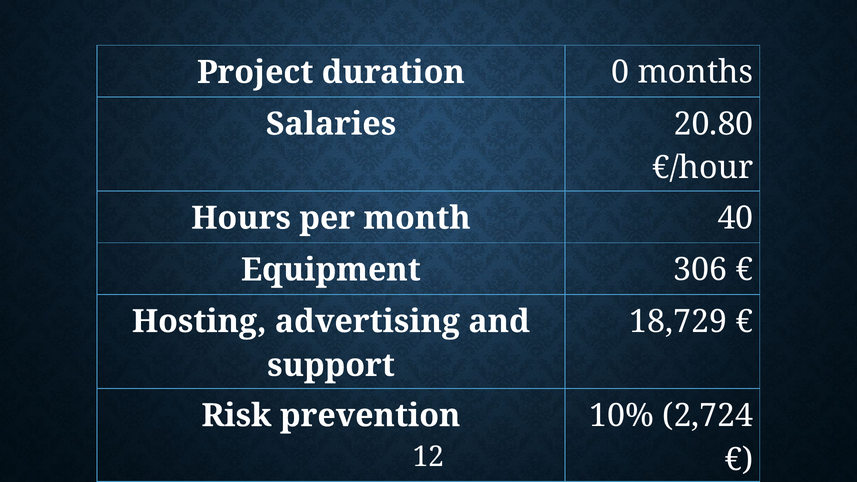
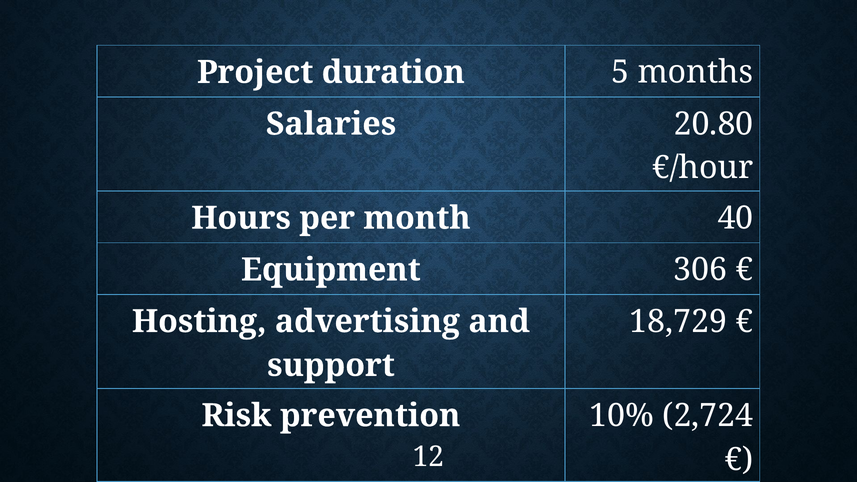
0: 0 -> 5 (620, 72)
